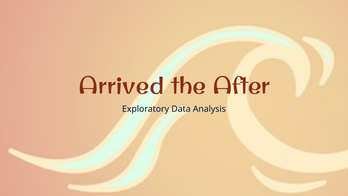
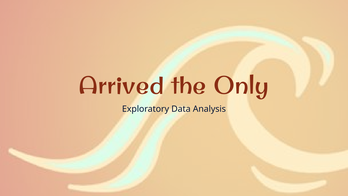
After: After -> Only (241, 86)
